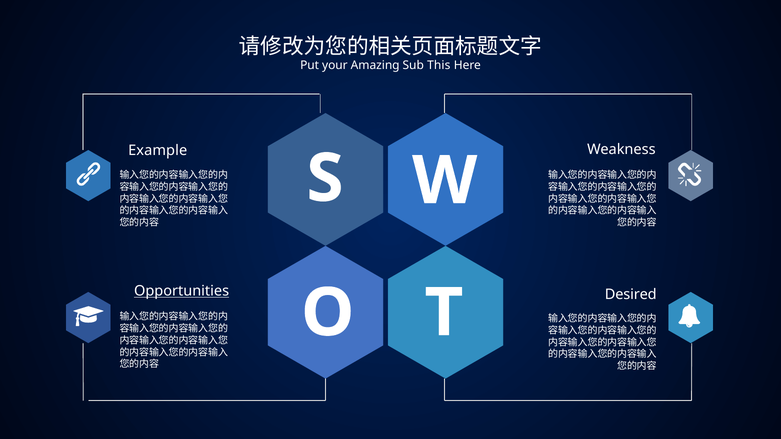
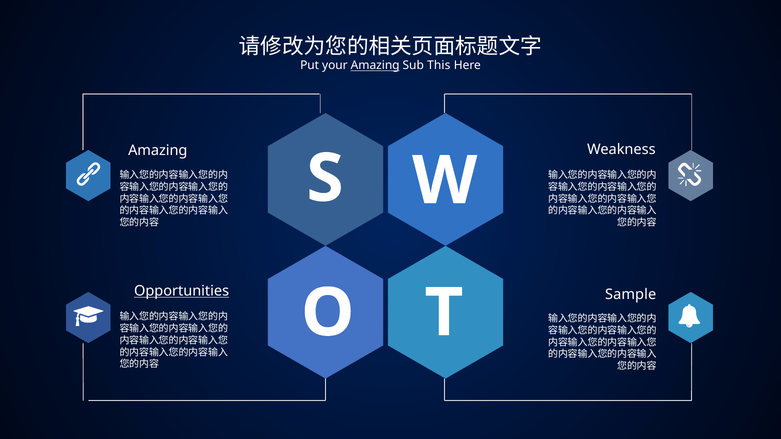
Amazing underline: none -> present (375, 66)
Example: Example -> Amazing (158, 150)
Desired: Desired -> Sample (631, 295)
